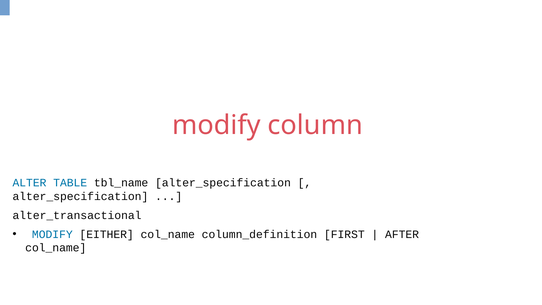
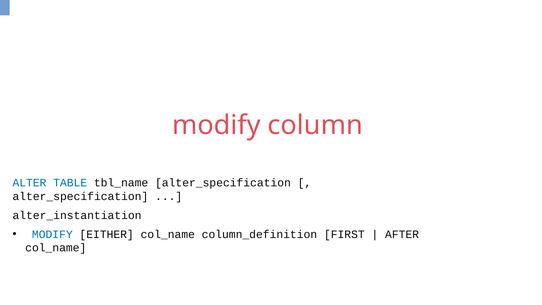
alter_transactional: alter_transactional -> alter_instantiation (77, 215)
